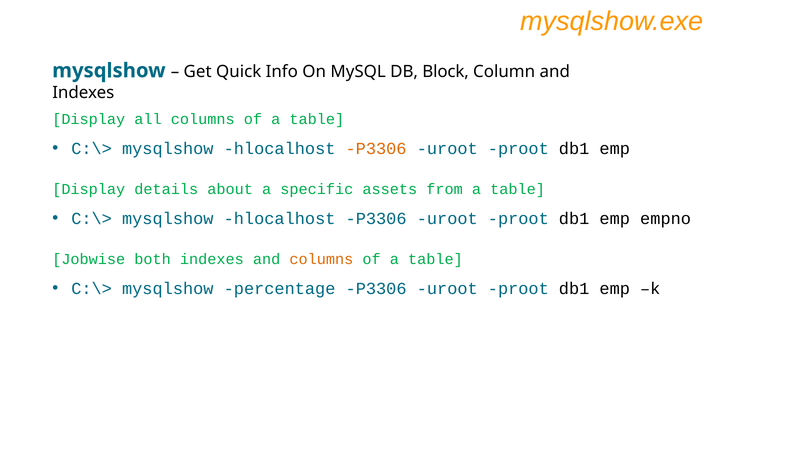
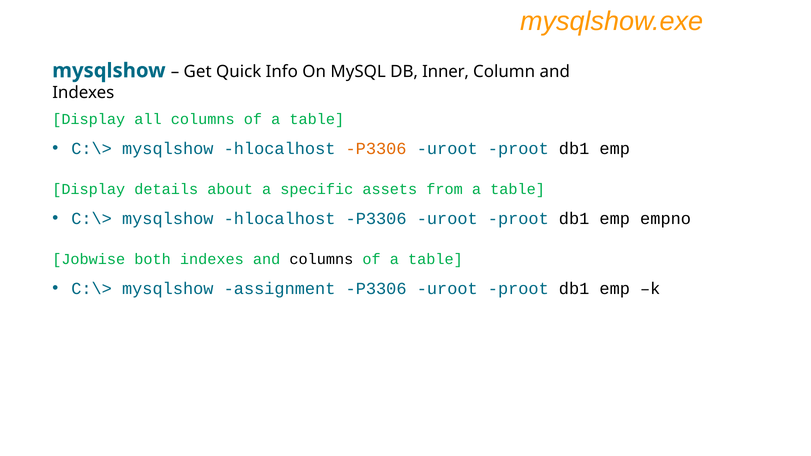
Block: Block -> Inner (446, 72)
columns colour: orange -> black (321, 259)
percentage: percentage -> assignment (280, 289)
